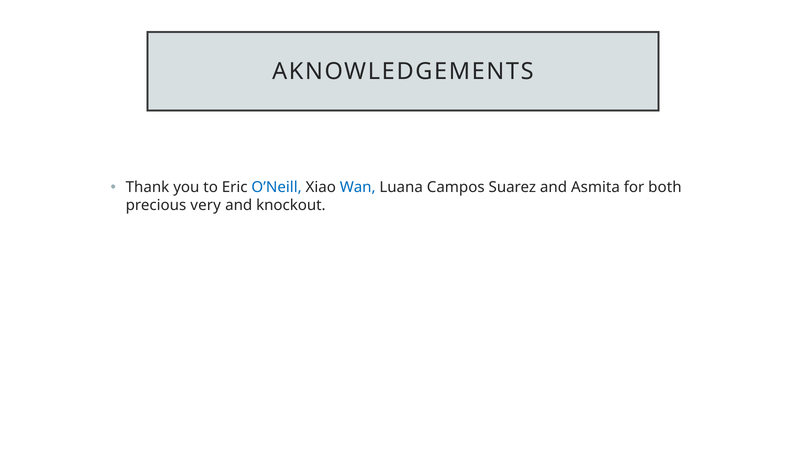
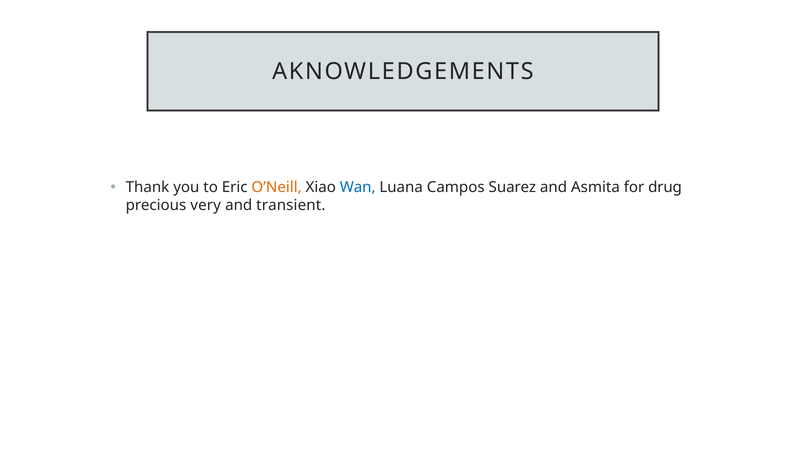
O’Neill colour: blue -> orange (277, 188)
both: both -> drug (665, 188)
knockout: knockout -> transient (291, 206)
